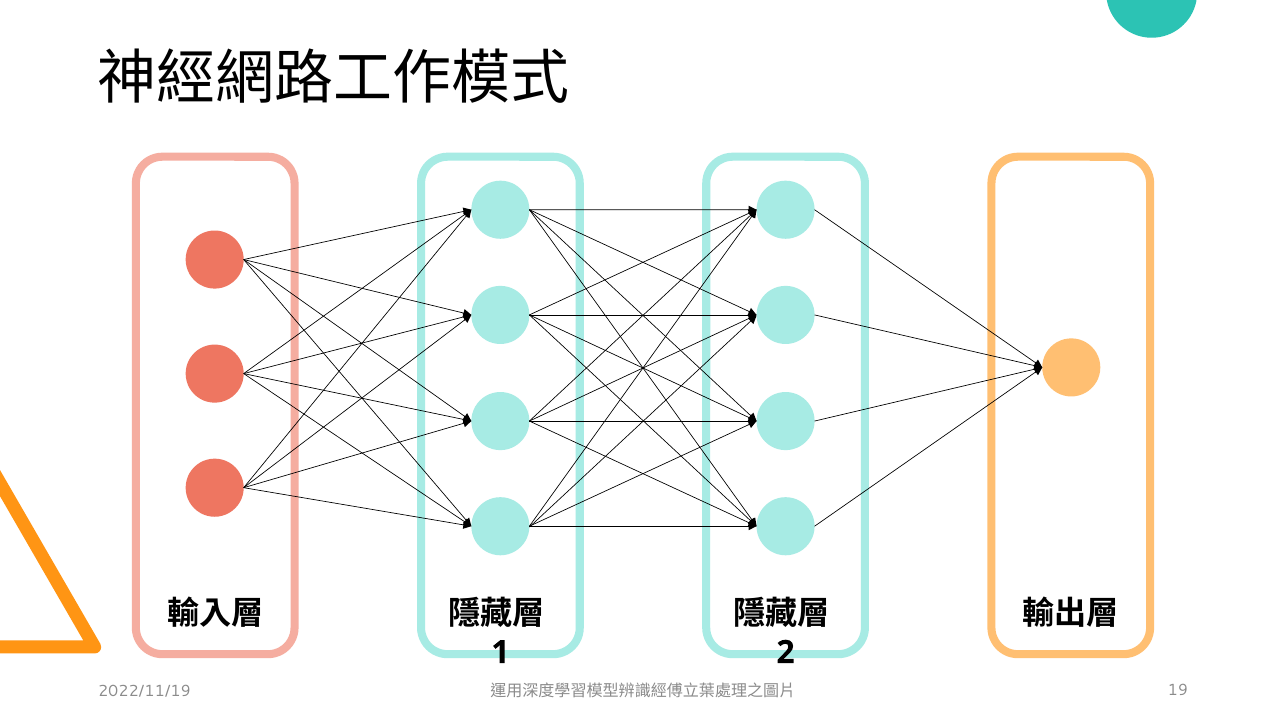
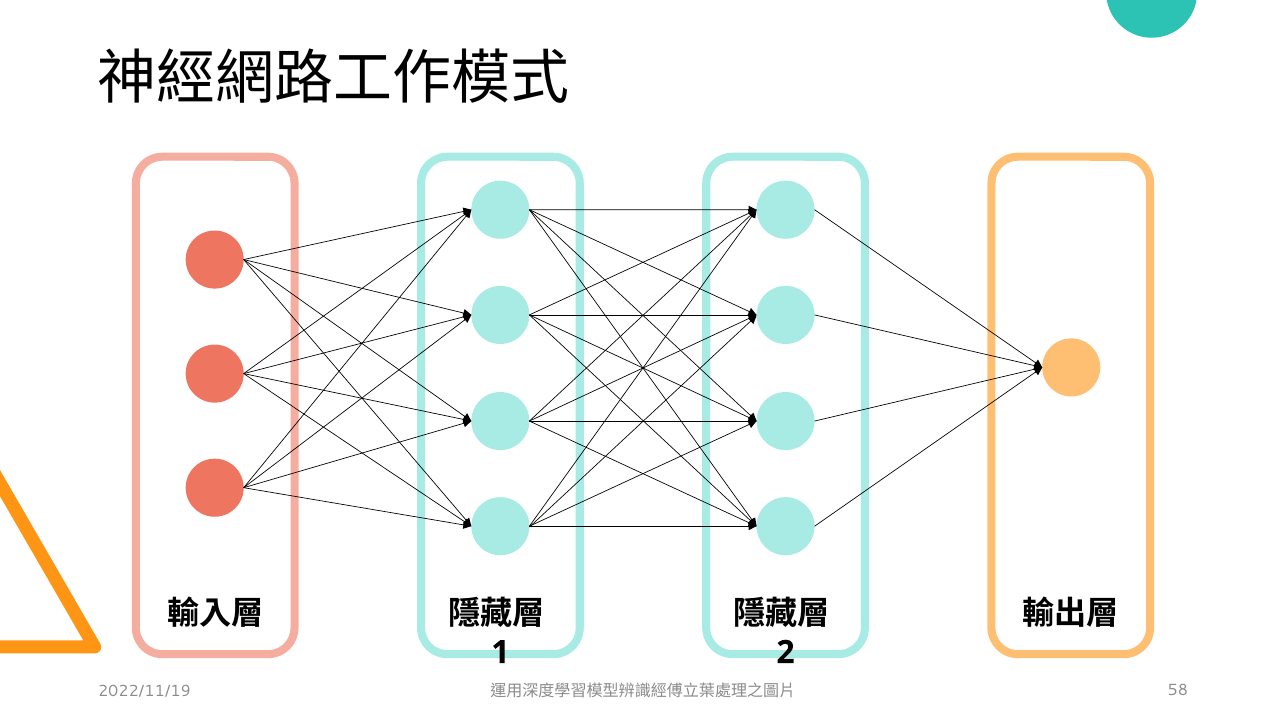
19: 19 -> 58 (1178, 689)
